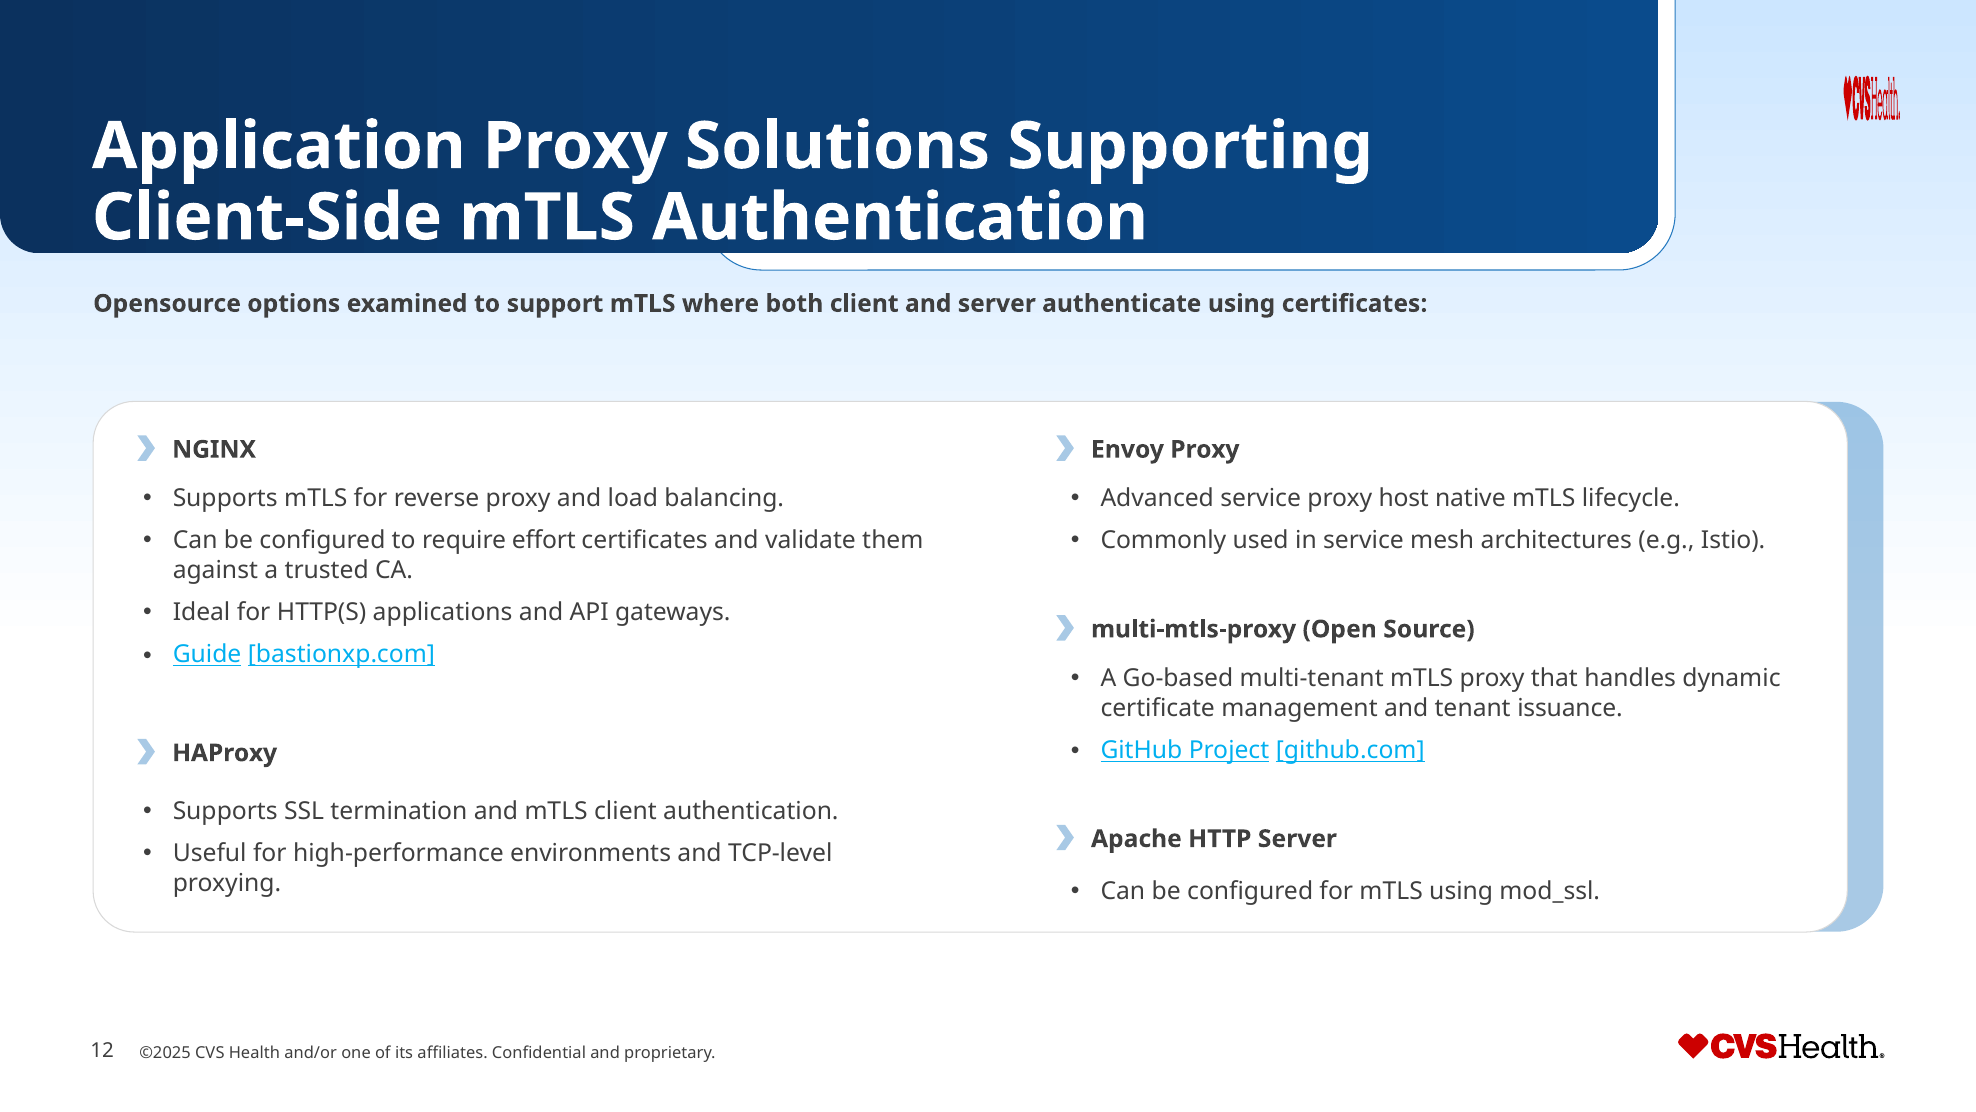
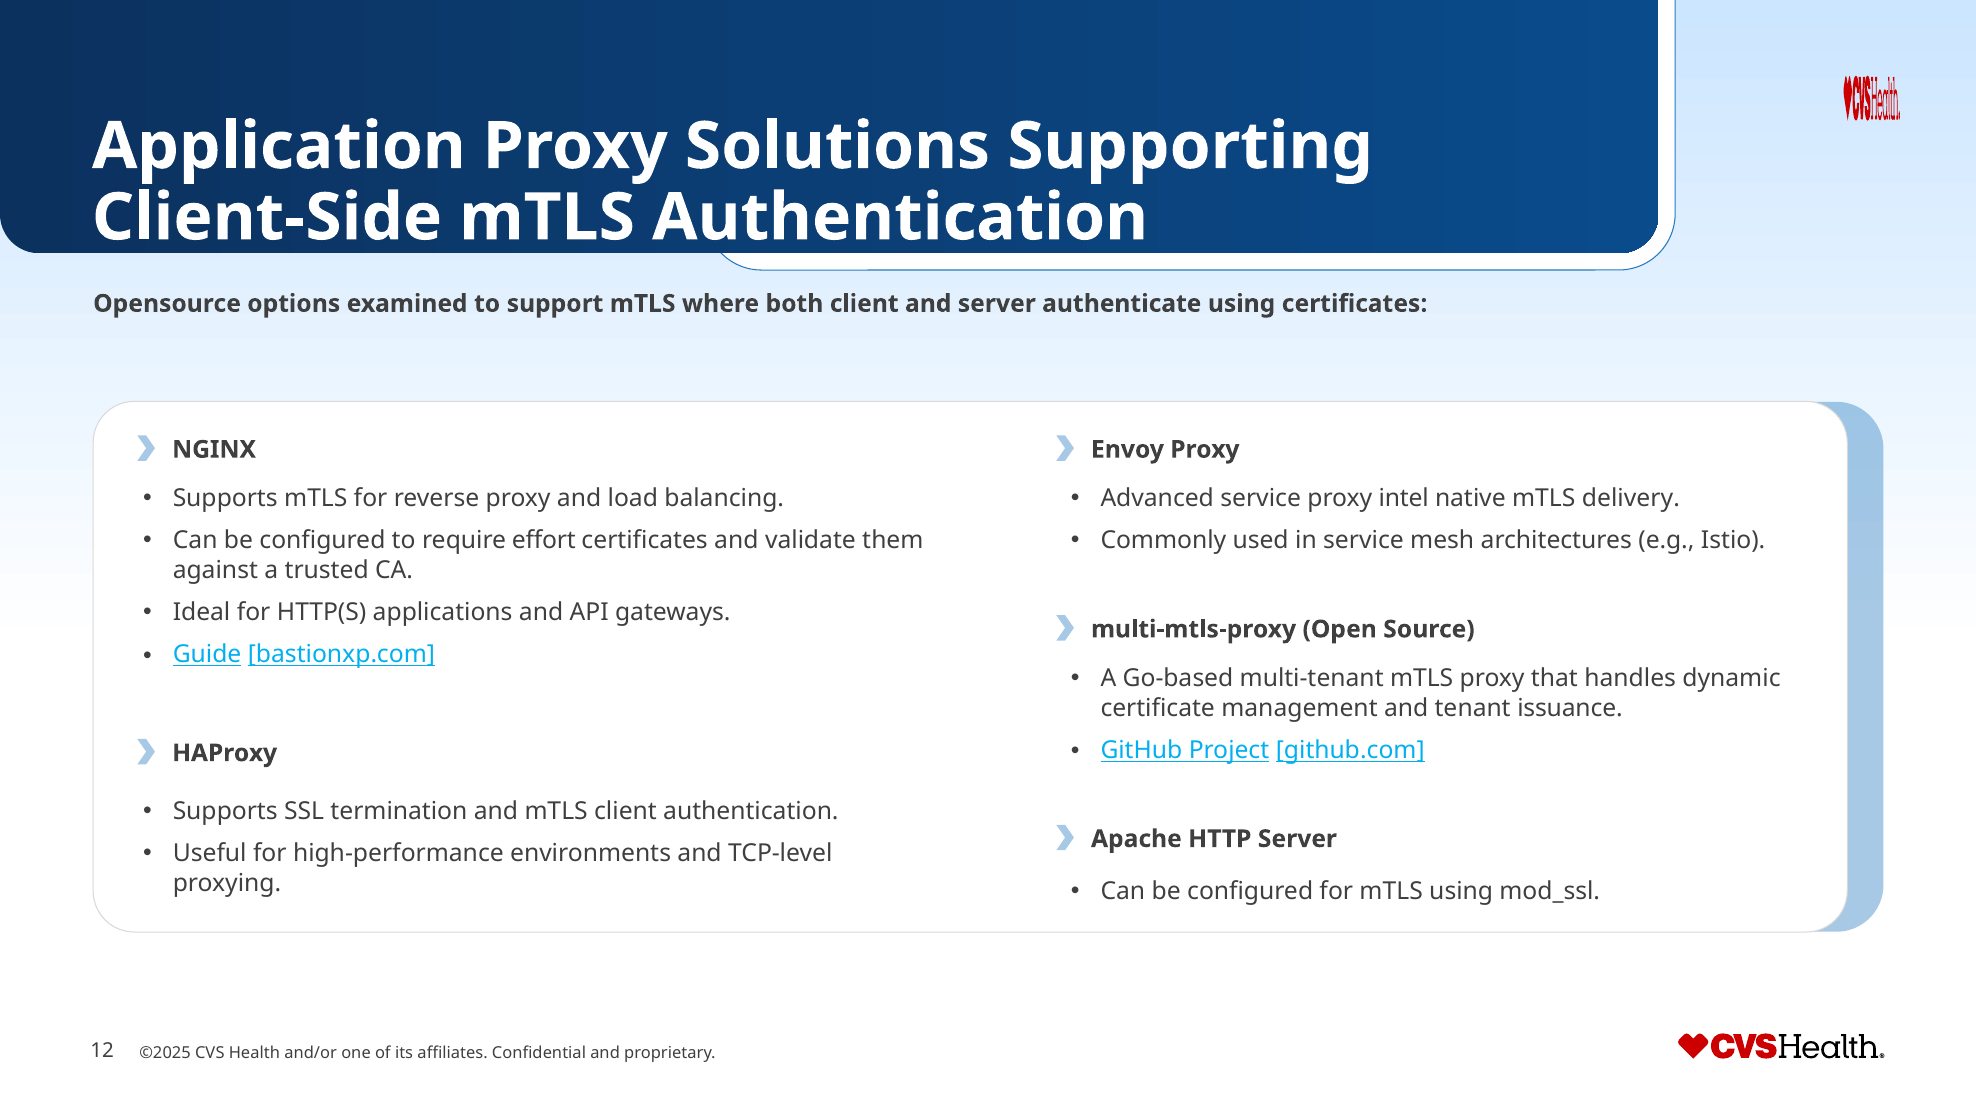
host: host -> intel (1404, 498)
lifecycle: lifecycle -> delivery (1631, 498)
